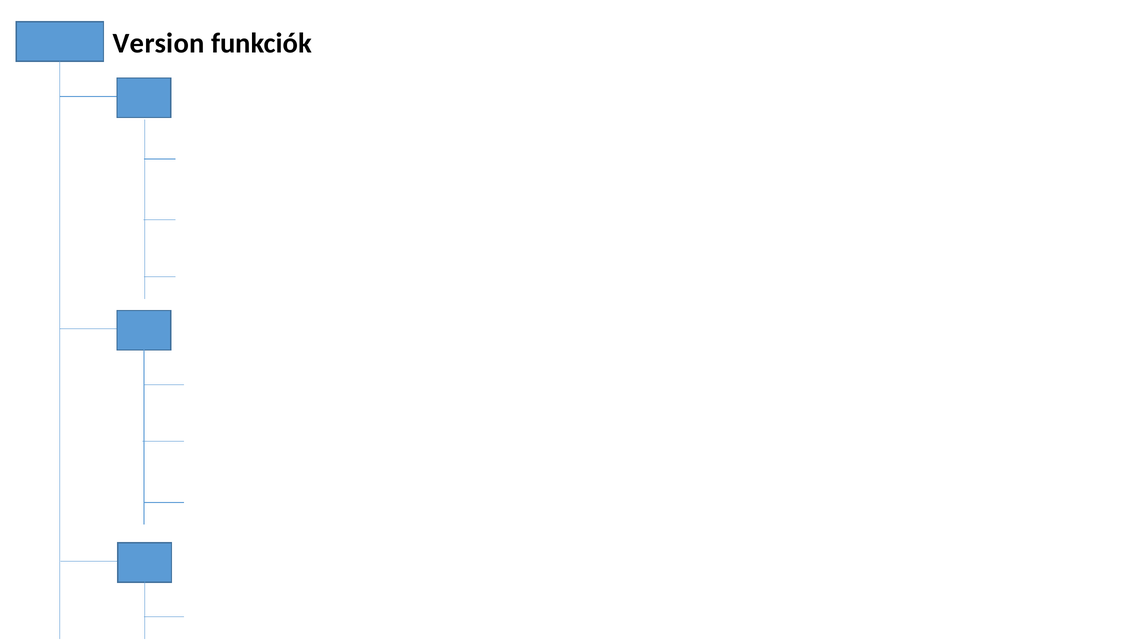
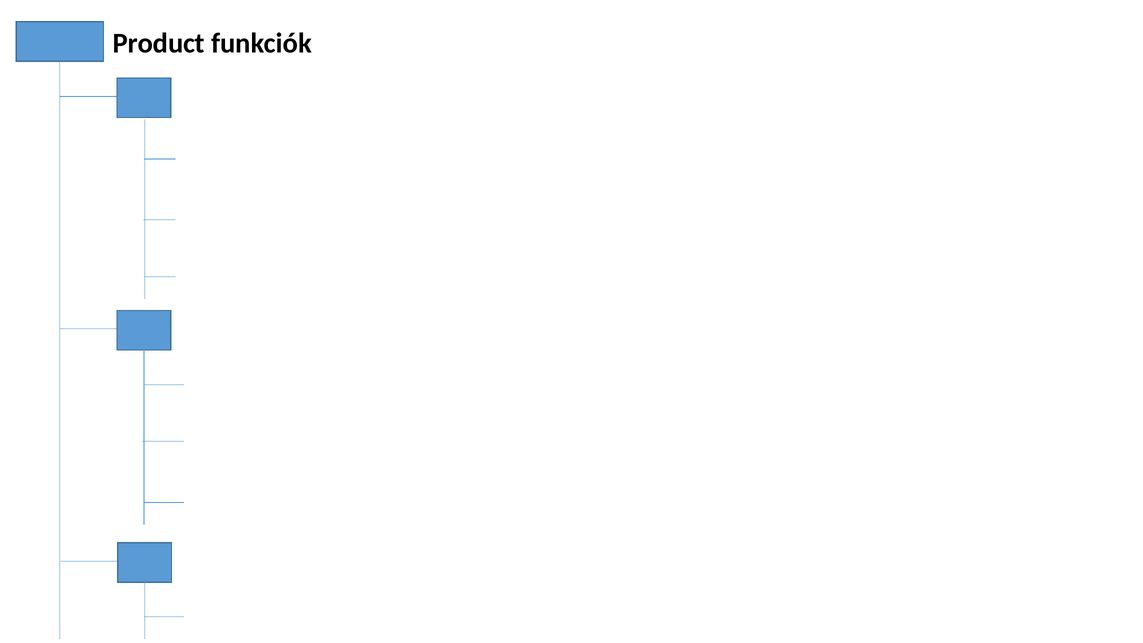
Version: Version -> Product (159, 43)
